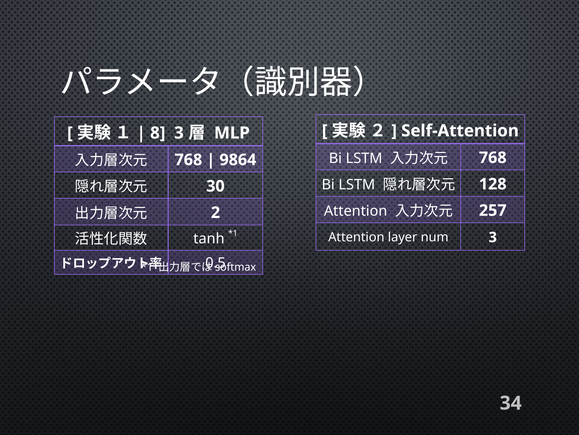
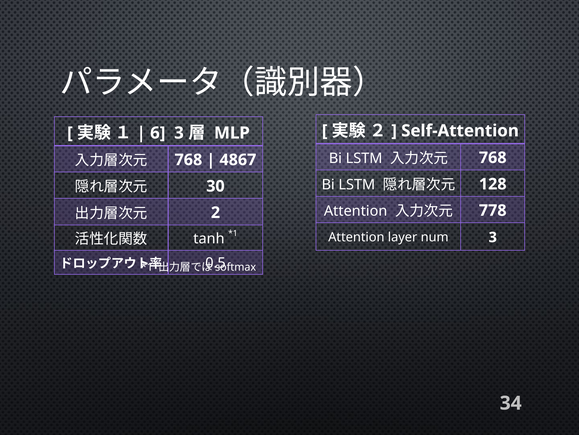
8: 8 -> 6 (158, 133)
9864: 9864 -> 4867 (238, 160)
257: 257 -> 778 (493, 210)
